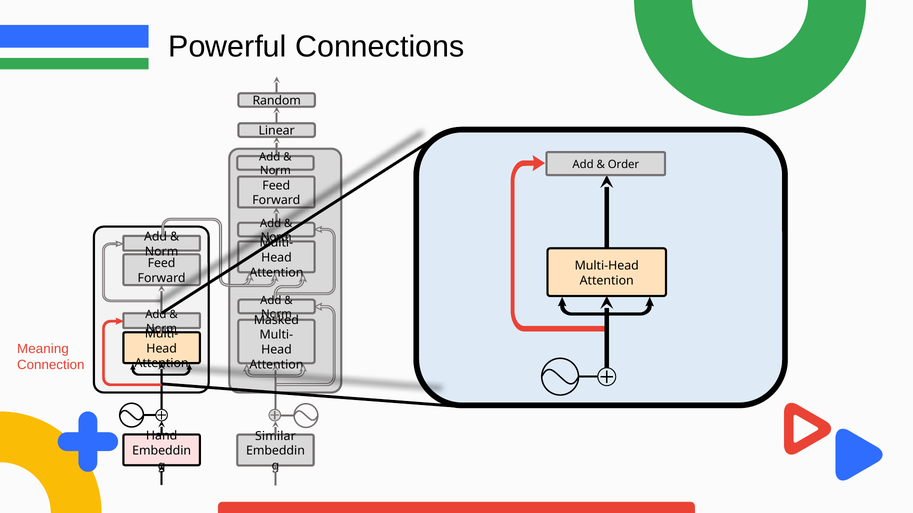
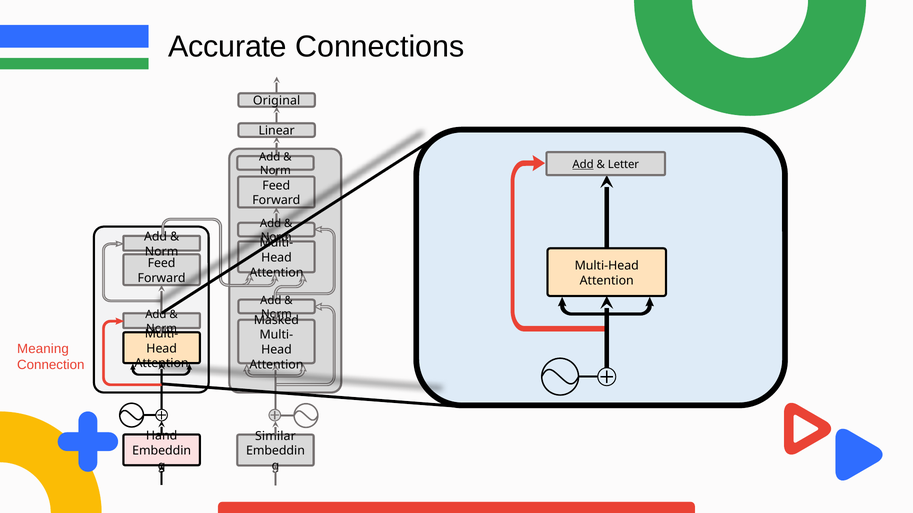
Powerful: Powerful -> Accurate (228, 47)
Random: Random -> Original (277, 101)
Add underline: none -> present (583, 165)
Order: Order -> Letter (623, 165)
